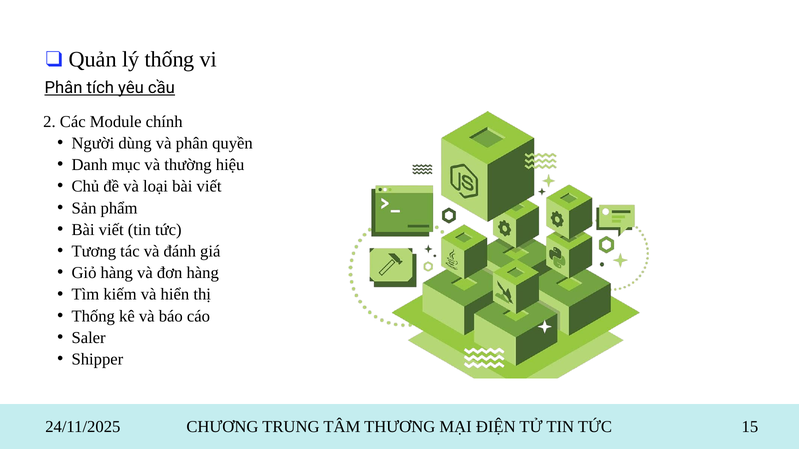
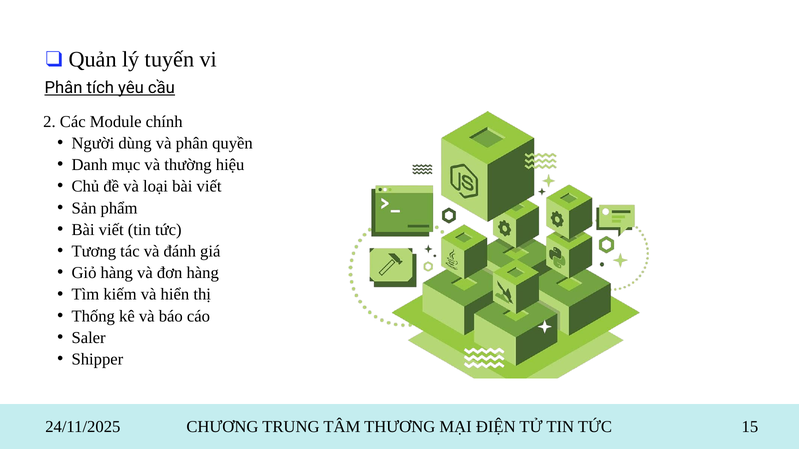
lý thống: thống -> tuyến (170, 60)
